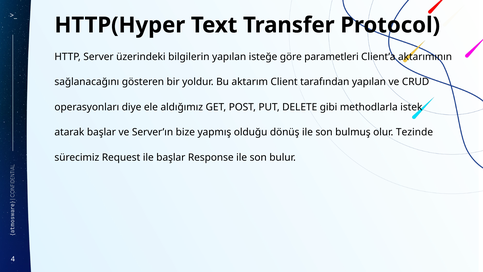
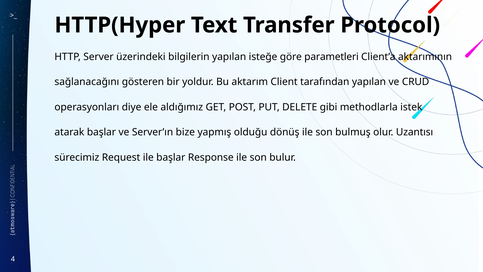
Tezinde: Tezinde -> Uzantısı (415, 132)
